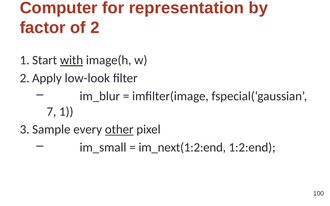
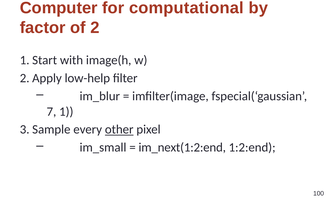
representation: representation -> computational (186, 8)
with underline: present -> none (72, 60)
low-look: low-look -> low-help (87, 78)
